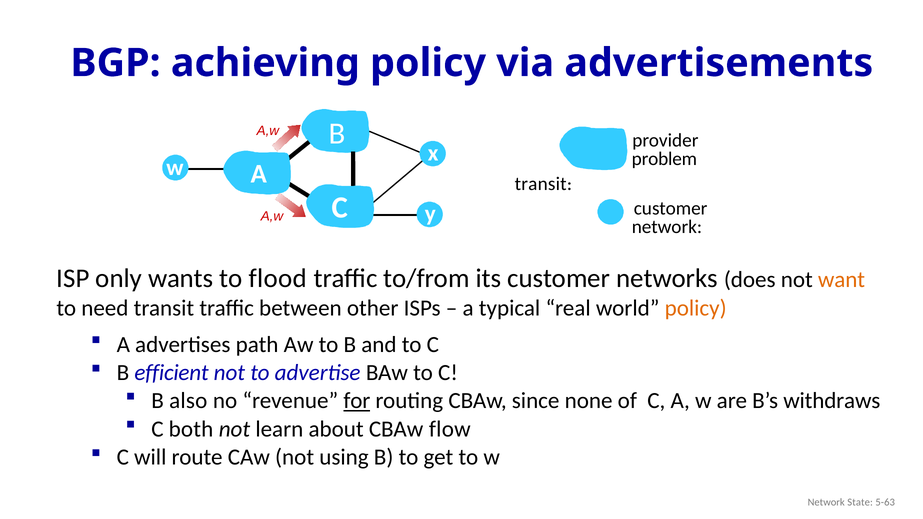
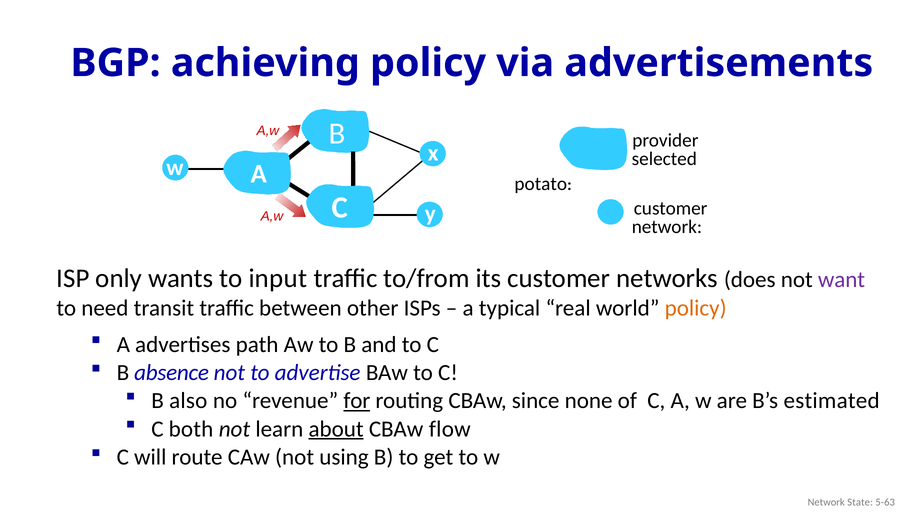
problem: problem -> selected (664, 159)
transit: transit -> potato (541, 184)
flood: flood -> input (278, 279)
want colour: orange -> purple (841, 280)
efficient: efficient -> absence (172, 373)
withdraws: withdraws -> estimated (832, 401)
about underline: none -> present (336, 429)
